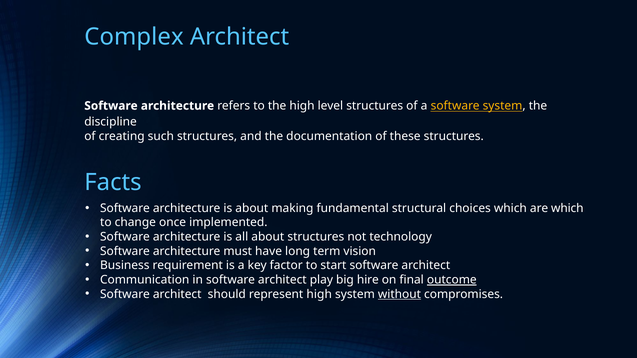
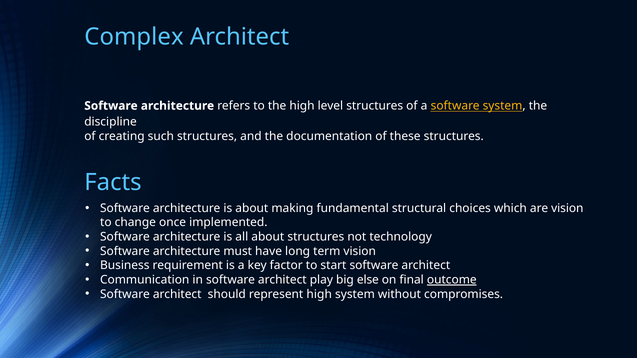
are which: which -> vision (567, 208)
hire: hire -> else (368, 280)
without underline: present -> none (399, 294)
